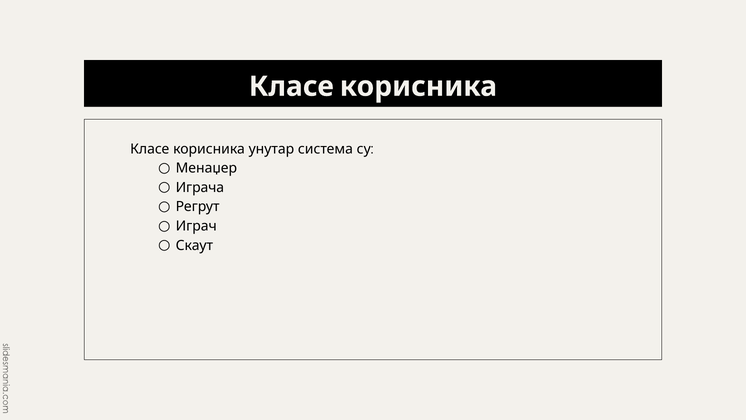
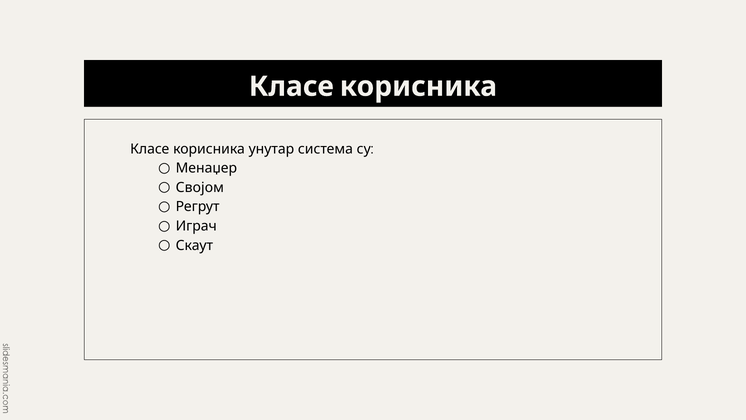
Играча: Играча -> Својом (200, 187)
